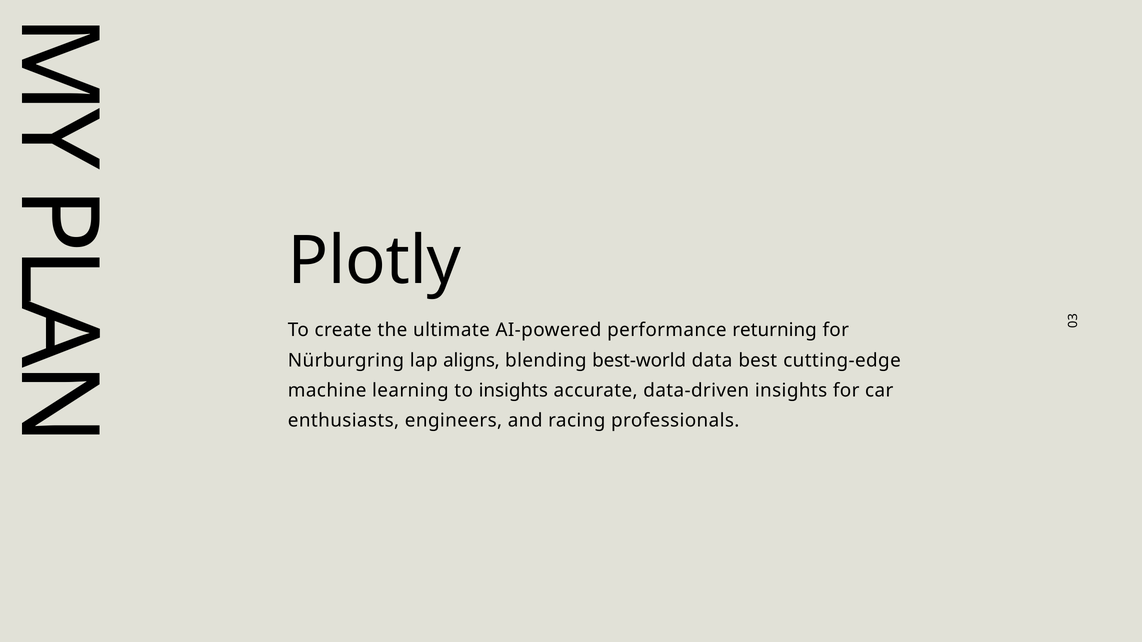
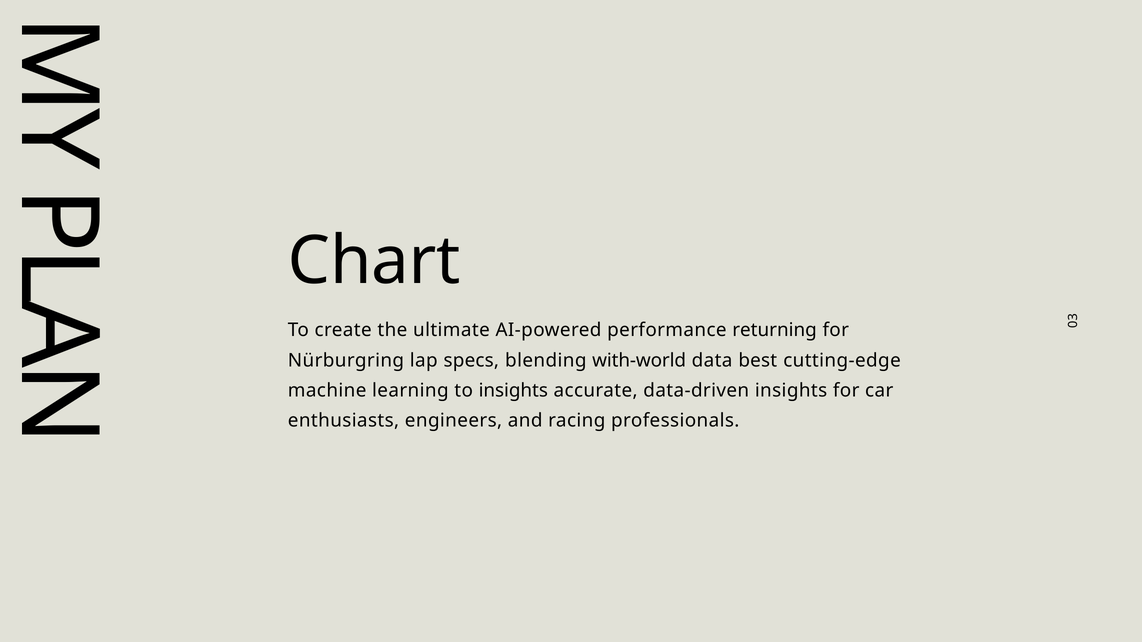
Plotly: Plotly -> Chart (374, 261)
aligns: aligns -> specs (471, 361)
best-world: best-world -> with-world (639, 361)
